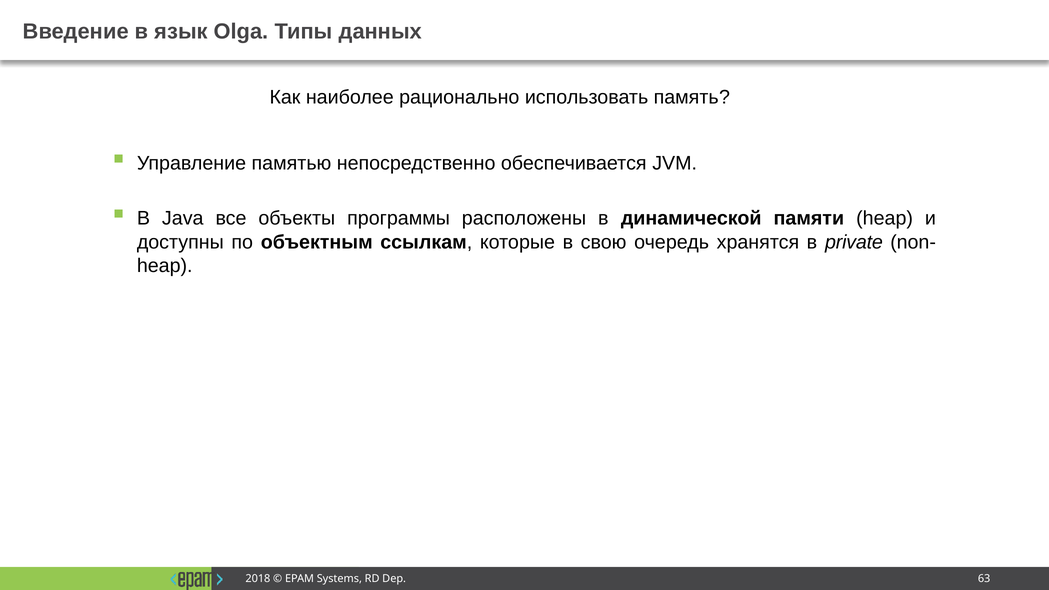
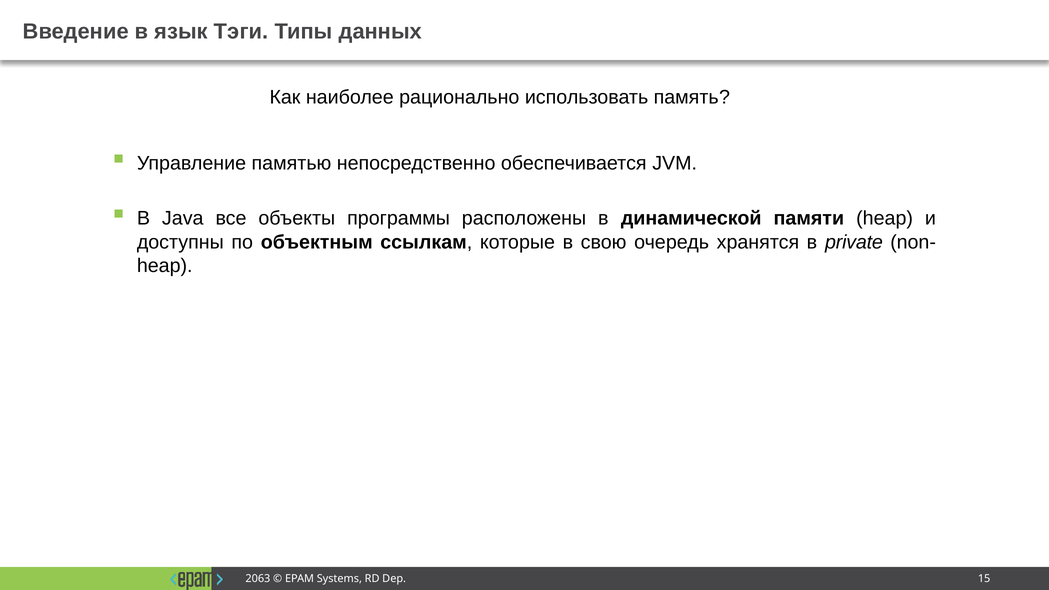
Olga: Olga -> Тэги (241, 31)
2018: 2018 -> 2063 (258, 578)
63: 63 -> 15 (984, 578)
